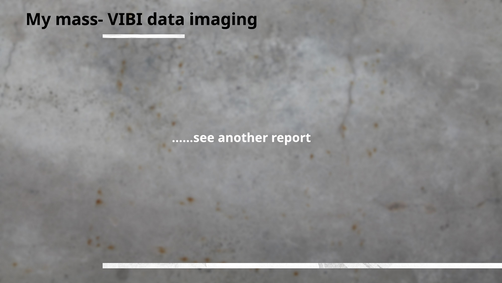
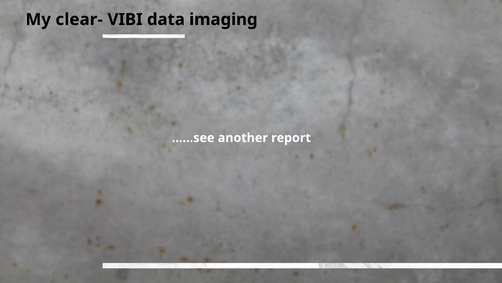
mass-: mass- -> clear- (79, 19)
